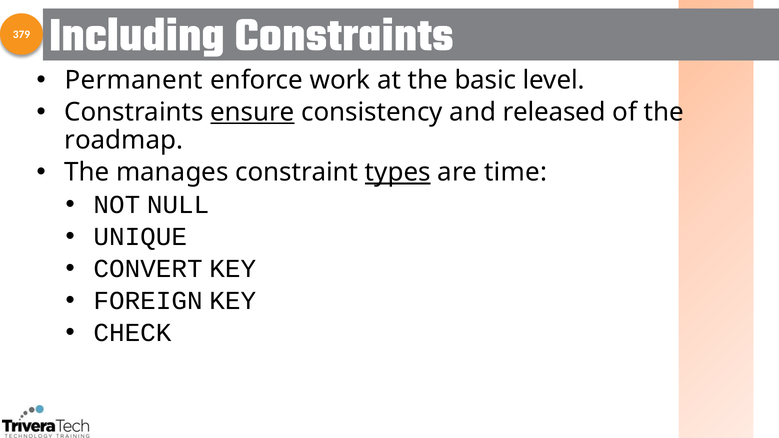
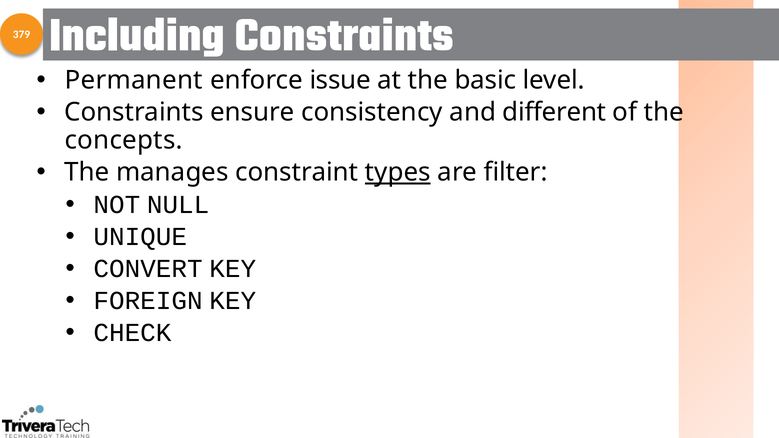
work: work -> issue (340, 80)
ensure underline: present -> none (252, 112)
released: released -> different (554, 112)
roadmap: roadmap -> concepts (124, 140)
time: time -> filter (516, 172)
